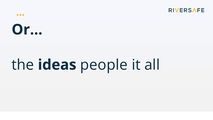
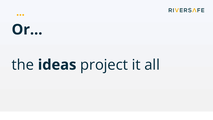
people: people -> project (104, 65)
